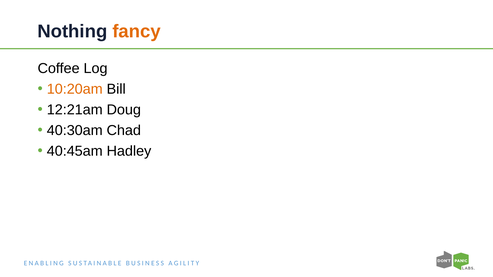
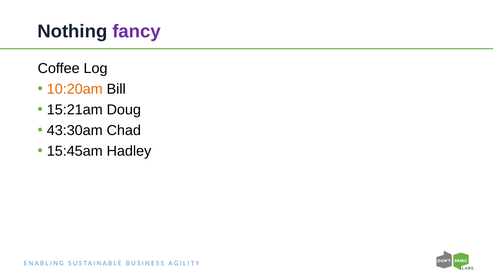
fancy colour: orange -> purple (137, 31)
12:21am: 12:21am -> 15:21am (75, 110)
40:30am: 40:30am -> 43:30am (75, 130)
40:45am: 40:45am -> 15:45am (75, 151)
